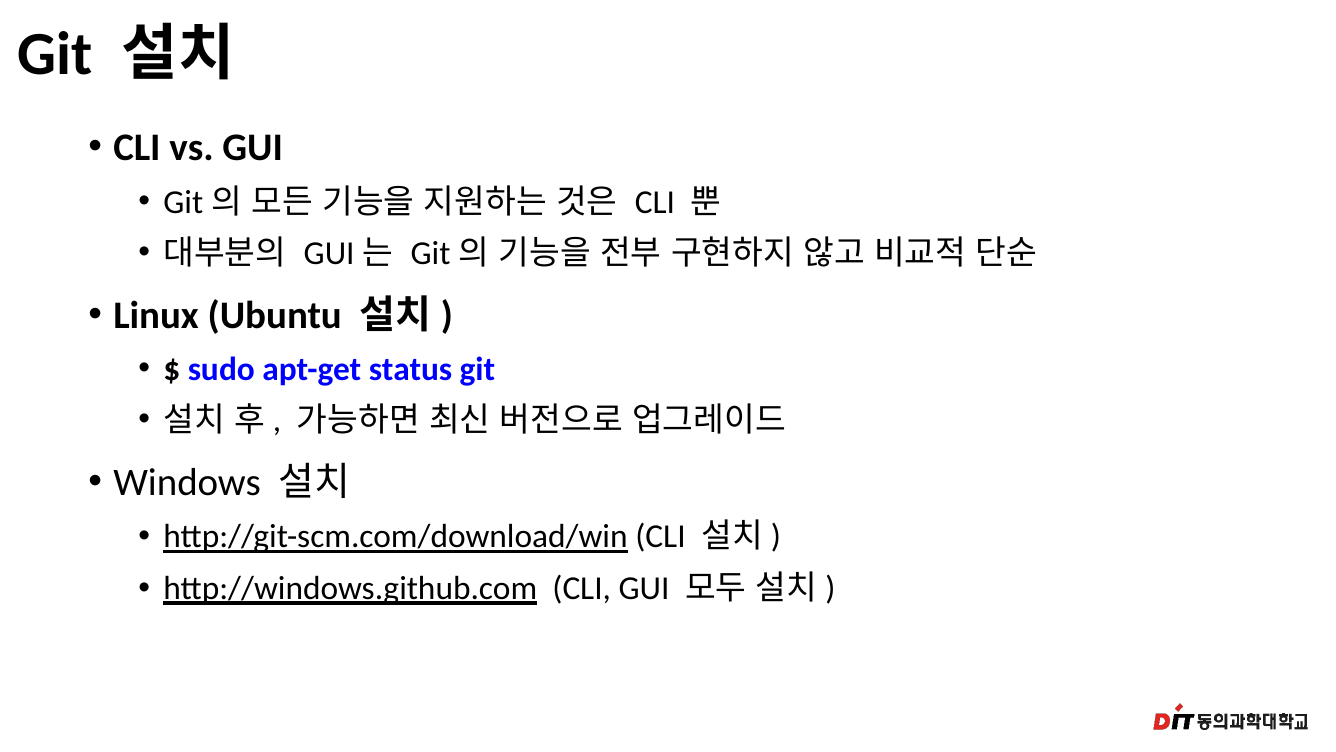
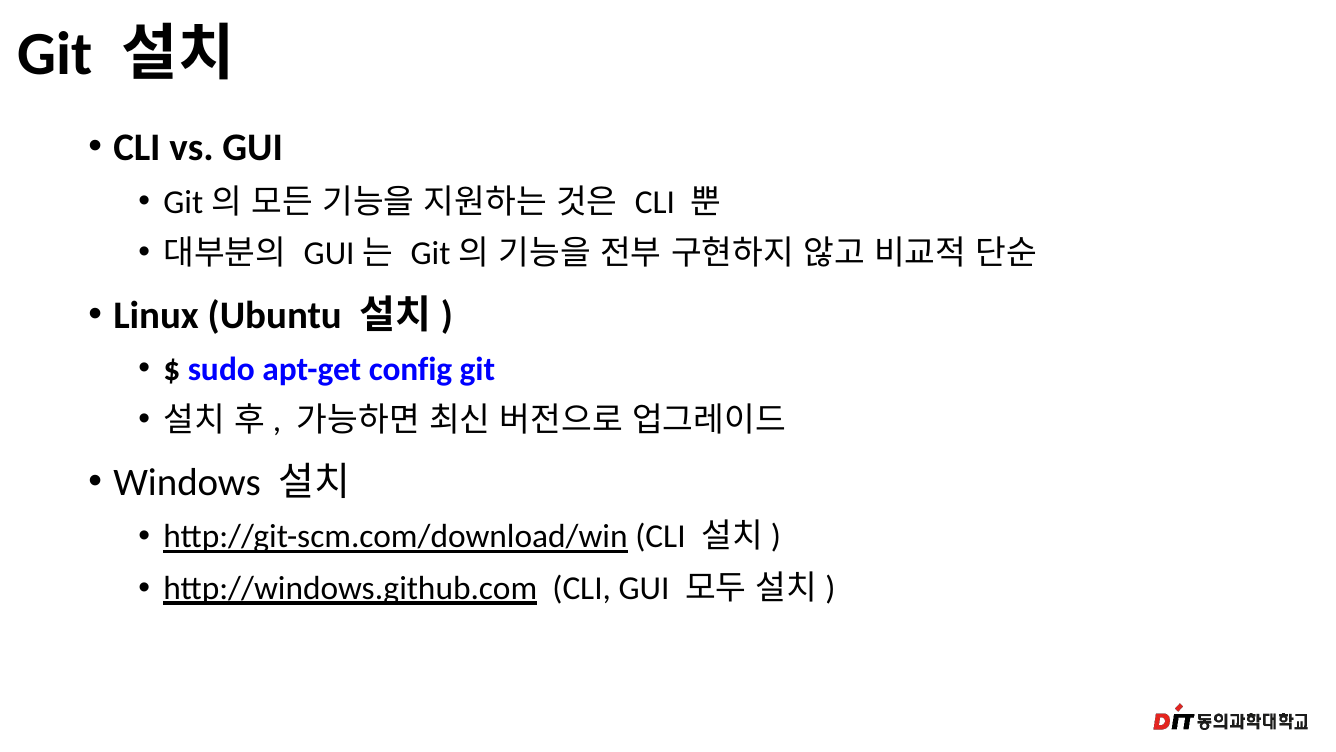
status: status -> config (410, 369)
